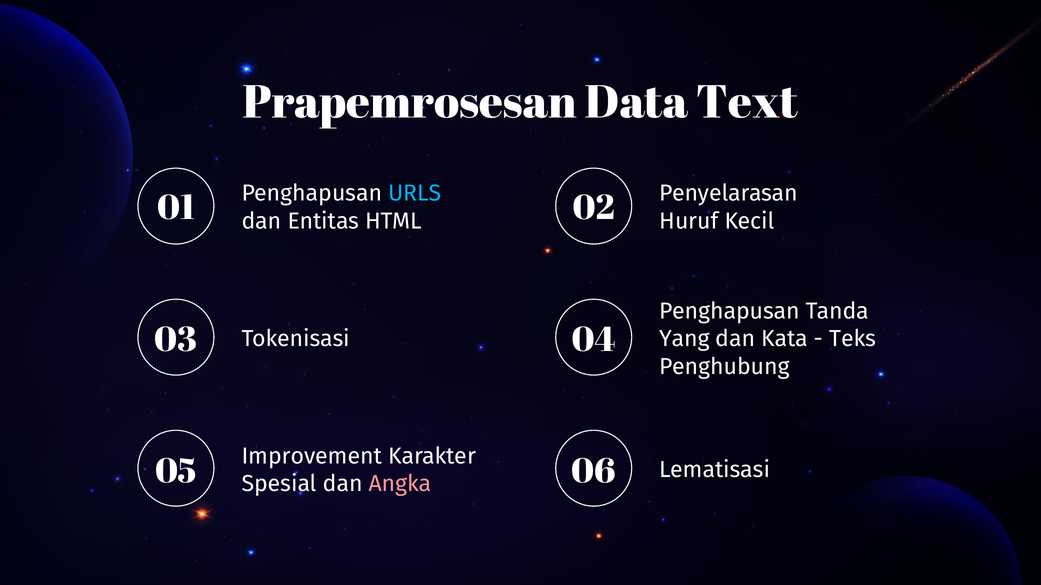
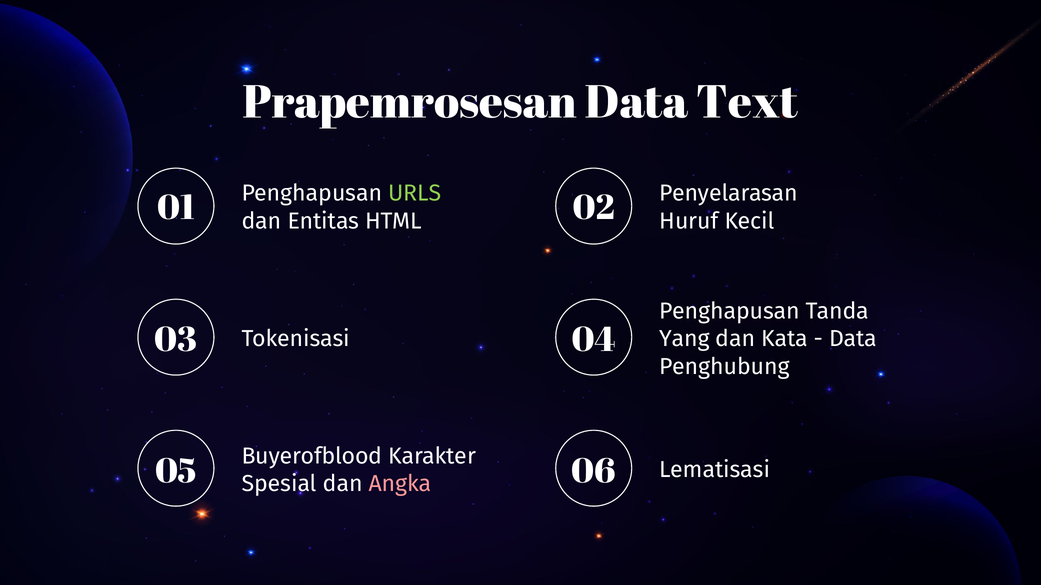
URLS colour: light blue -> light green (415, 193)
Teks: Teks -> Data (853, 339)
Improvement: Improvement -> Buyerofblood (312, 456)
